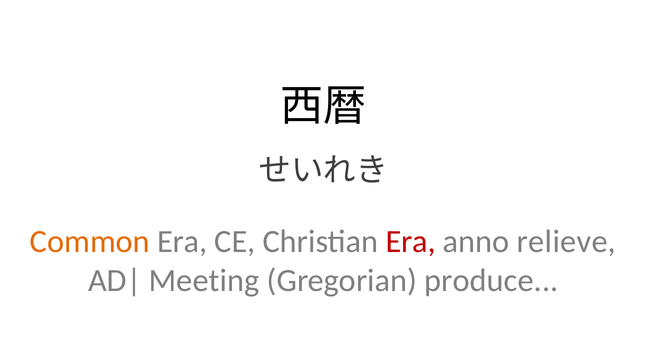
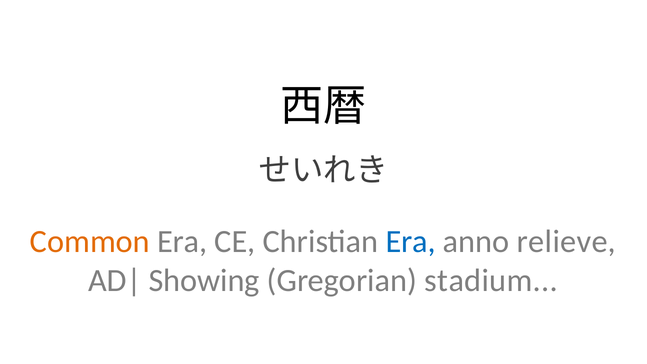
Era colour: red -> blue (411, 242)
Meeting: Meeting -> Showing (204, 280)
produce: produce -> stadium (491, 280)
